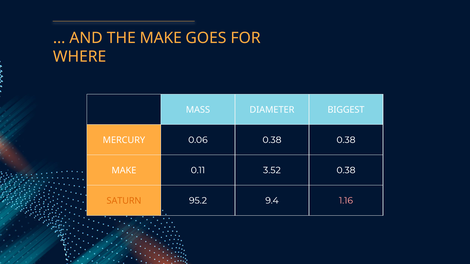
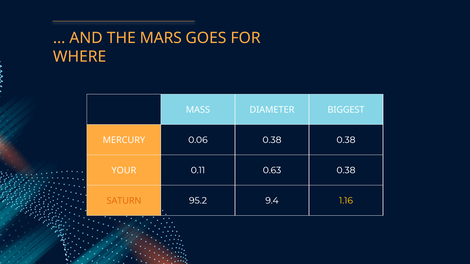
THE MAKE: MAKE -> MARS (161, 38)
MAKE: MAKE -> YOUR (124, 171)
3.52: 3.52 -> 0.63 (272, 170)
1.16 colour: pink -> yellow (346, 201)
